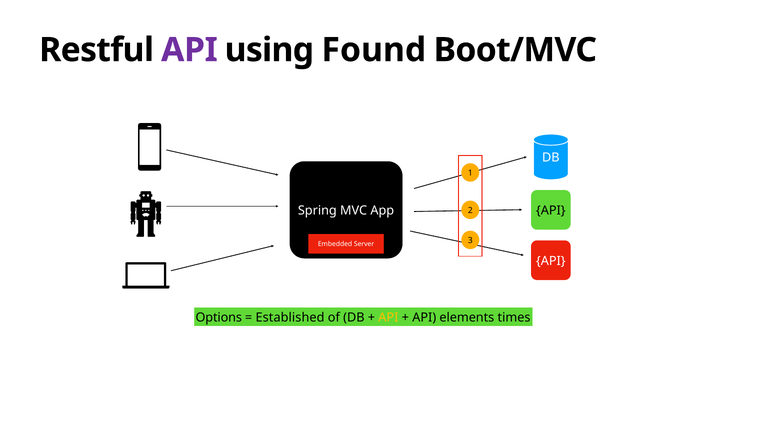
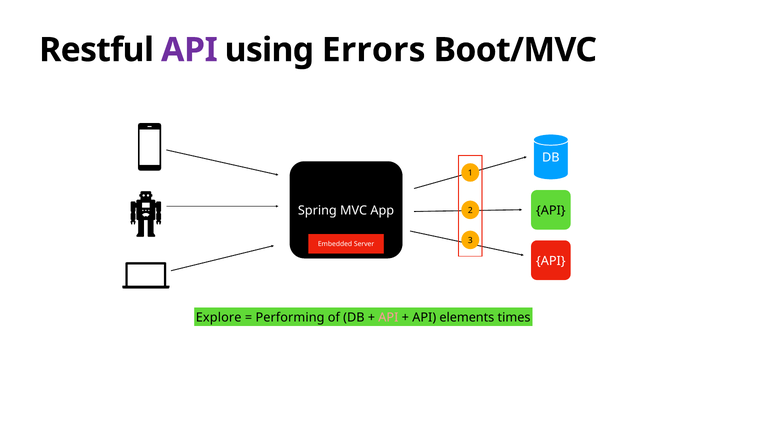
Found: Found -> Errors (374, 50)
Options: Options -> Explore (219, 318)
Established: Established -> Performing (290, 318)
API colour: yellow -> pink (388, 318)
